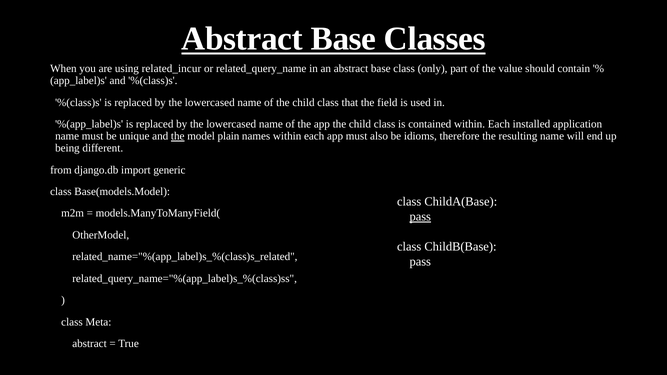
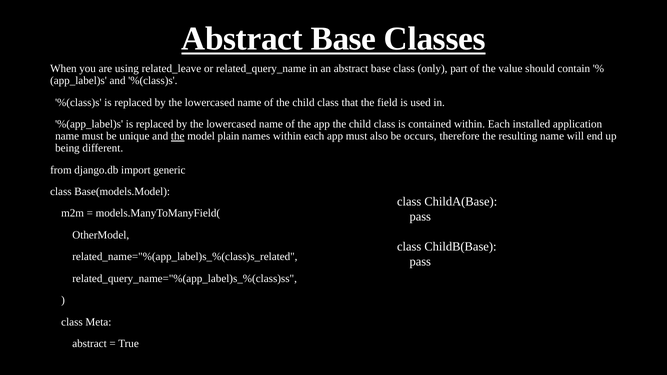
related_incur: related_incur -> related_leave (171, 69)
idioms: idioms -> occurs (420, 136)
pass underline: present -> none (420, 217)
